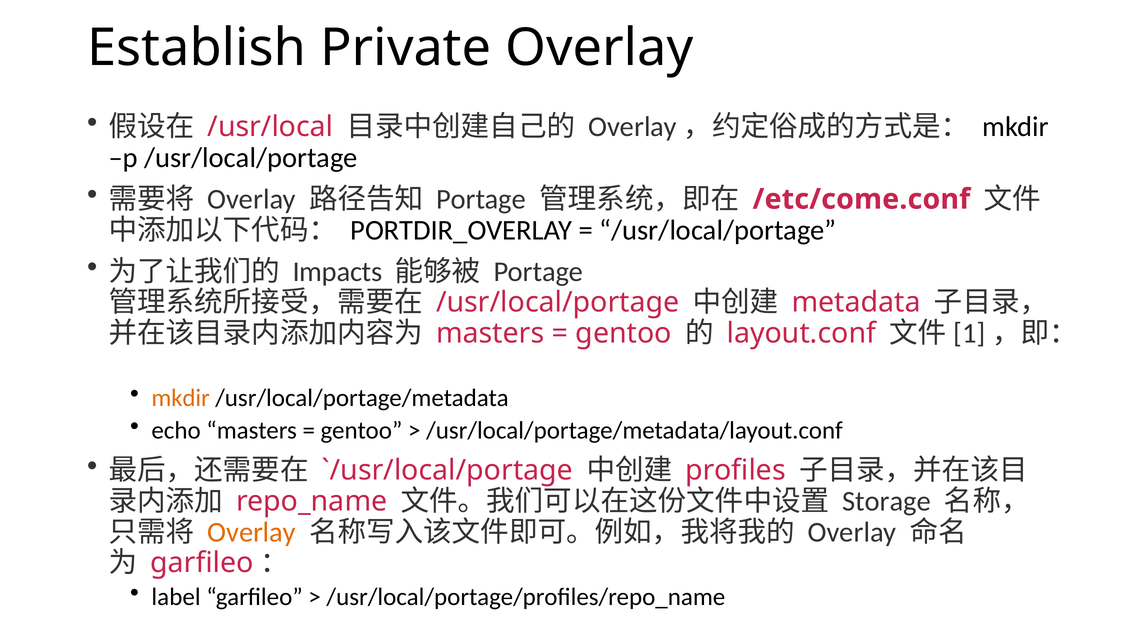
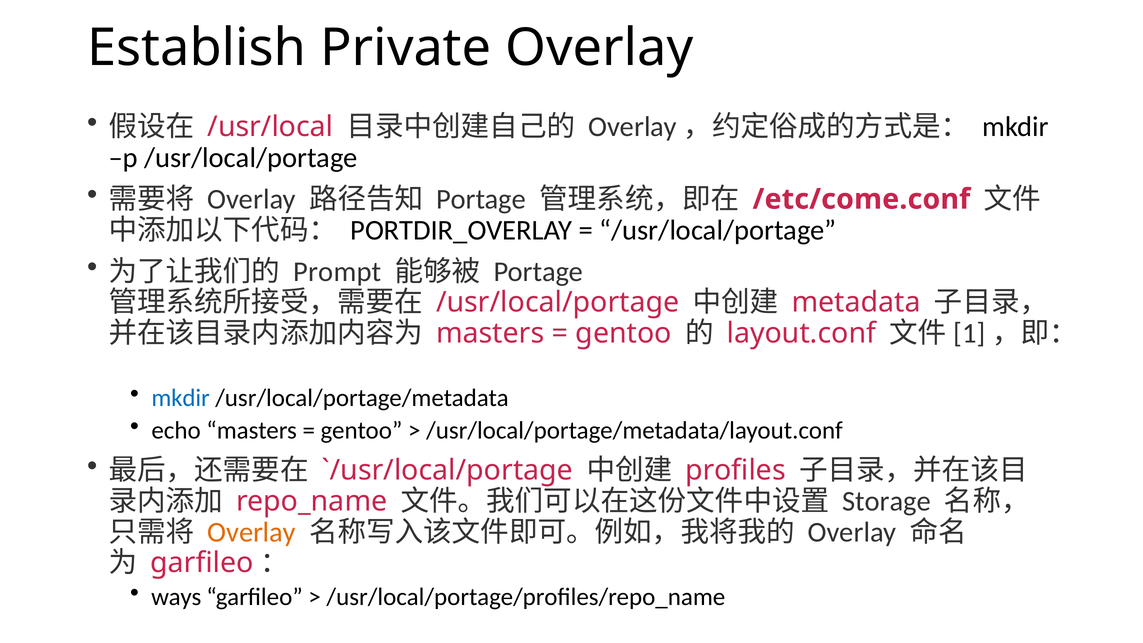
Impacts: Impacts -> Prompt (337, 272)
mkdir colour: orange -> blue (181, 398)
label: label -> ways (176, 597)
